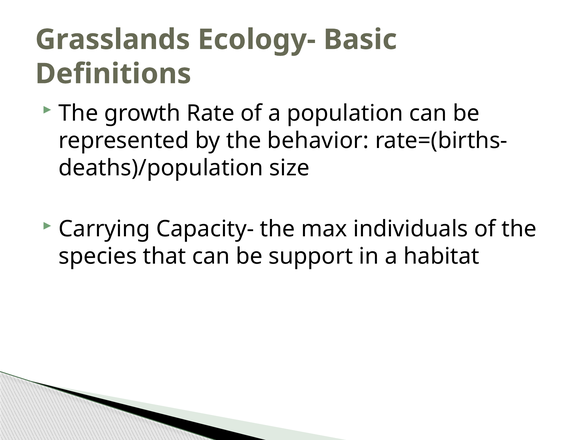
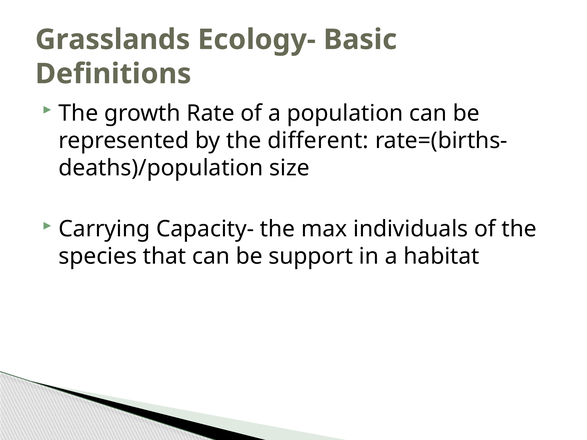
behavior: behavior -> different (318, 141)
